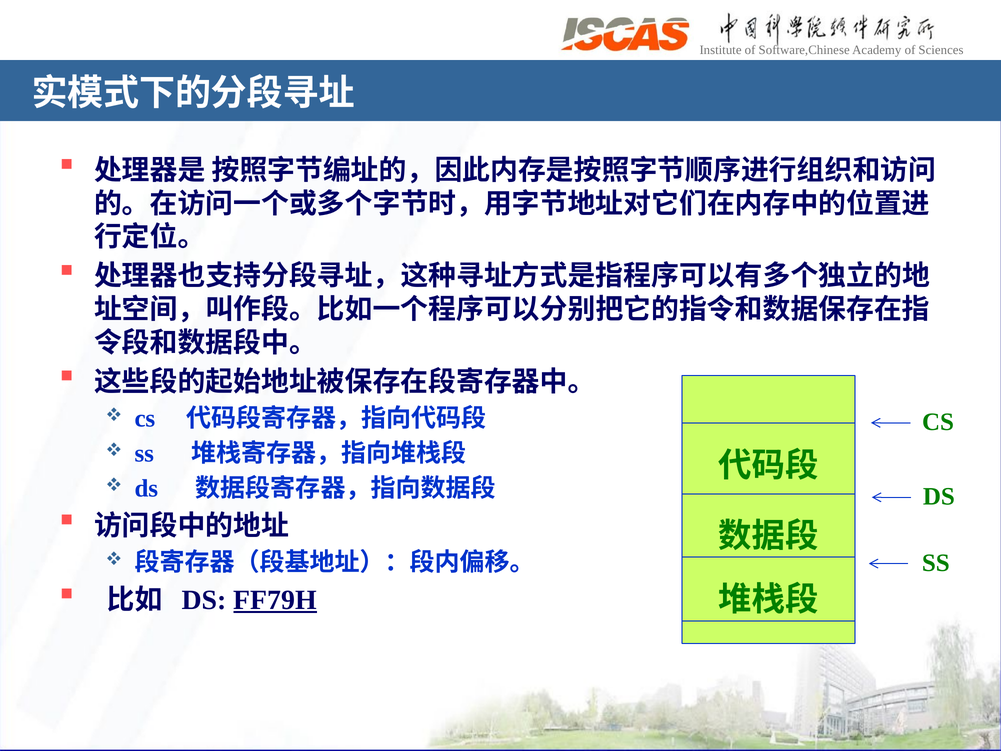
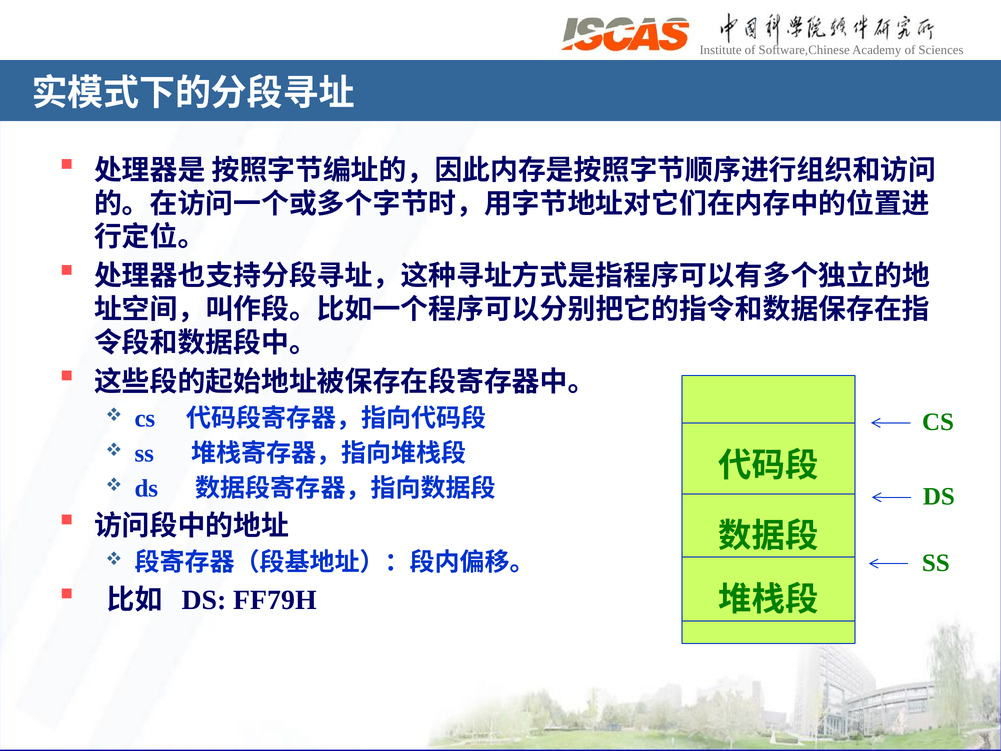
FF79H underline: present -> none (275, 600)
